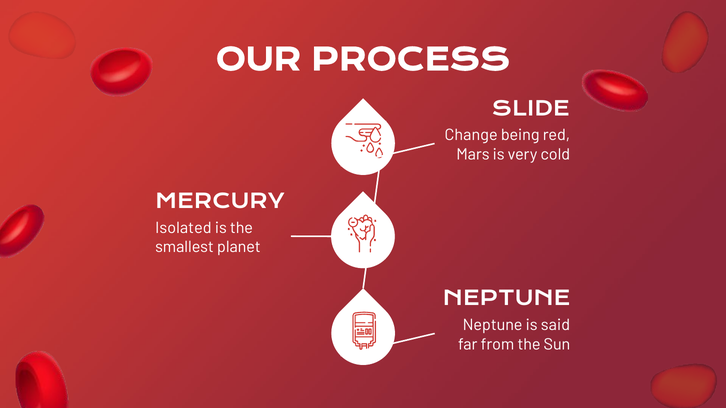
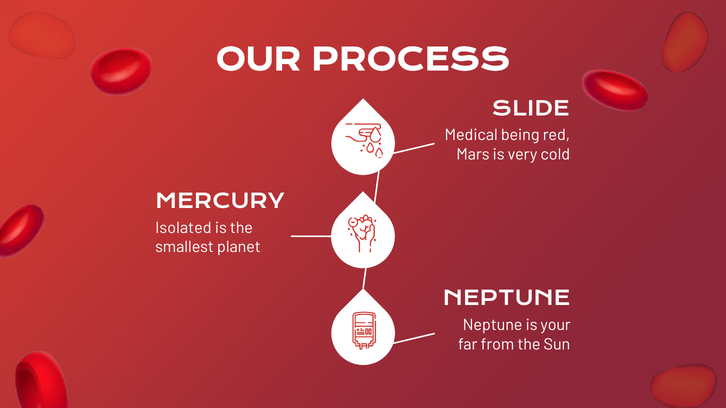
Change: Change -> Medical (471, 135)
said: said -> your (556, 325)
